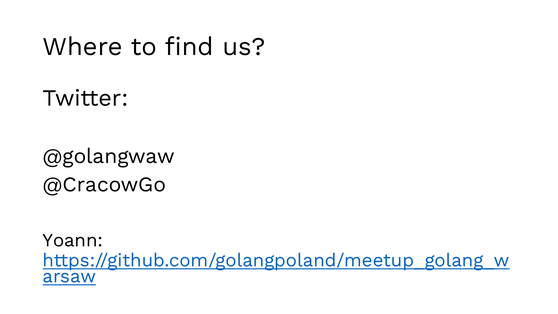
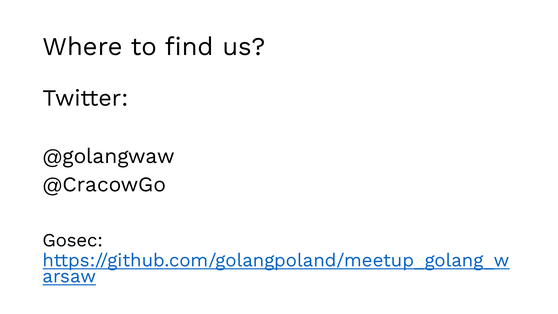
Yoann: Yoann -> Gosec (73, 240)
